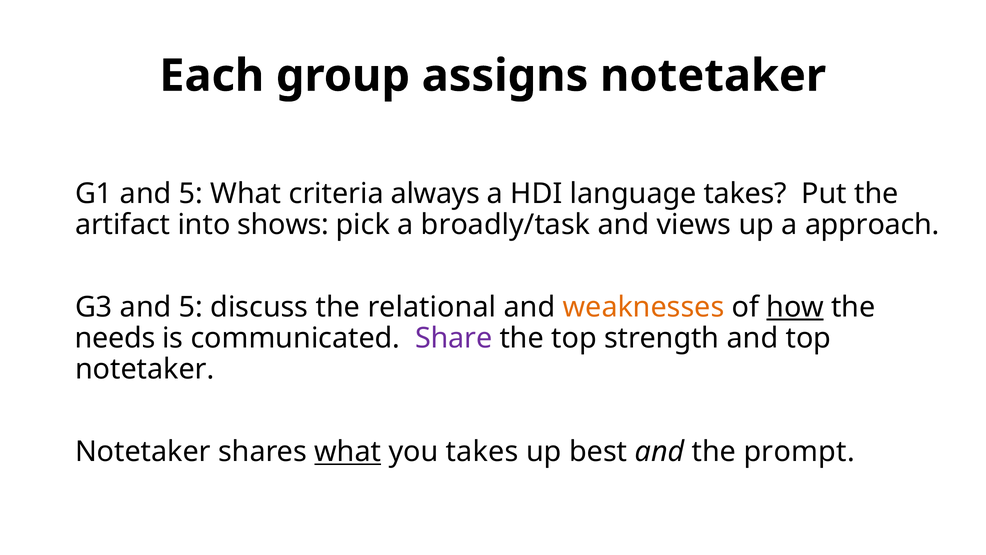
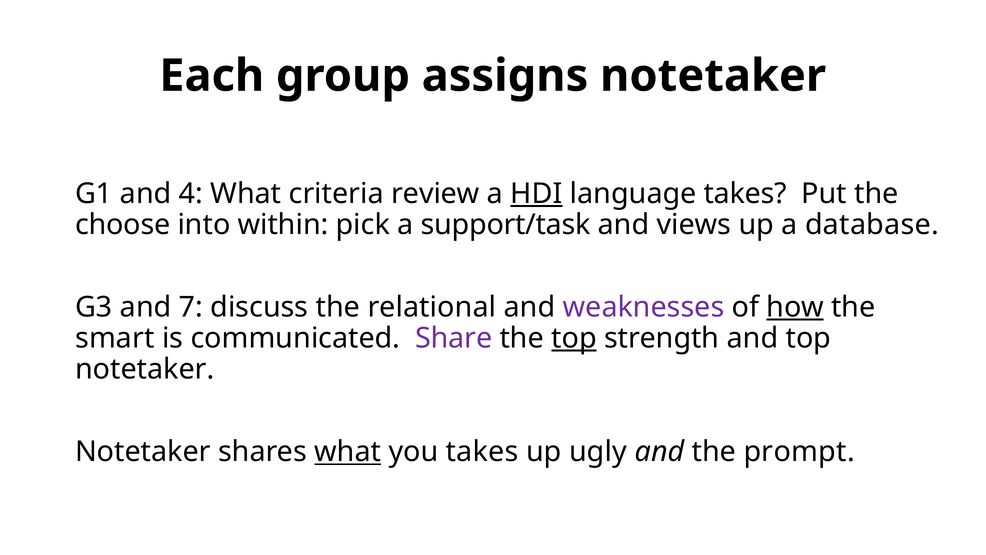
G1 and 5: 5 -> 4 (191, 193)
always: always -> review (435, 193)
HDI underline: none -> present (536, 193)
artifact: artifact -> choose (123, 224)
shows: shows -> within (283, 224)
broadly/task: broadly/task -> support/task (506, 224)
approach: approach -> database (872, 224)
G3 and 5: 5 -> 7 (191, 307)
weaknesses colour: orange -> purple (644, 307)
needs: needs -> smart (115, 338)
top underline: none -> present (574, 338)
best: best -> ugly (598, 451)
